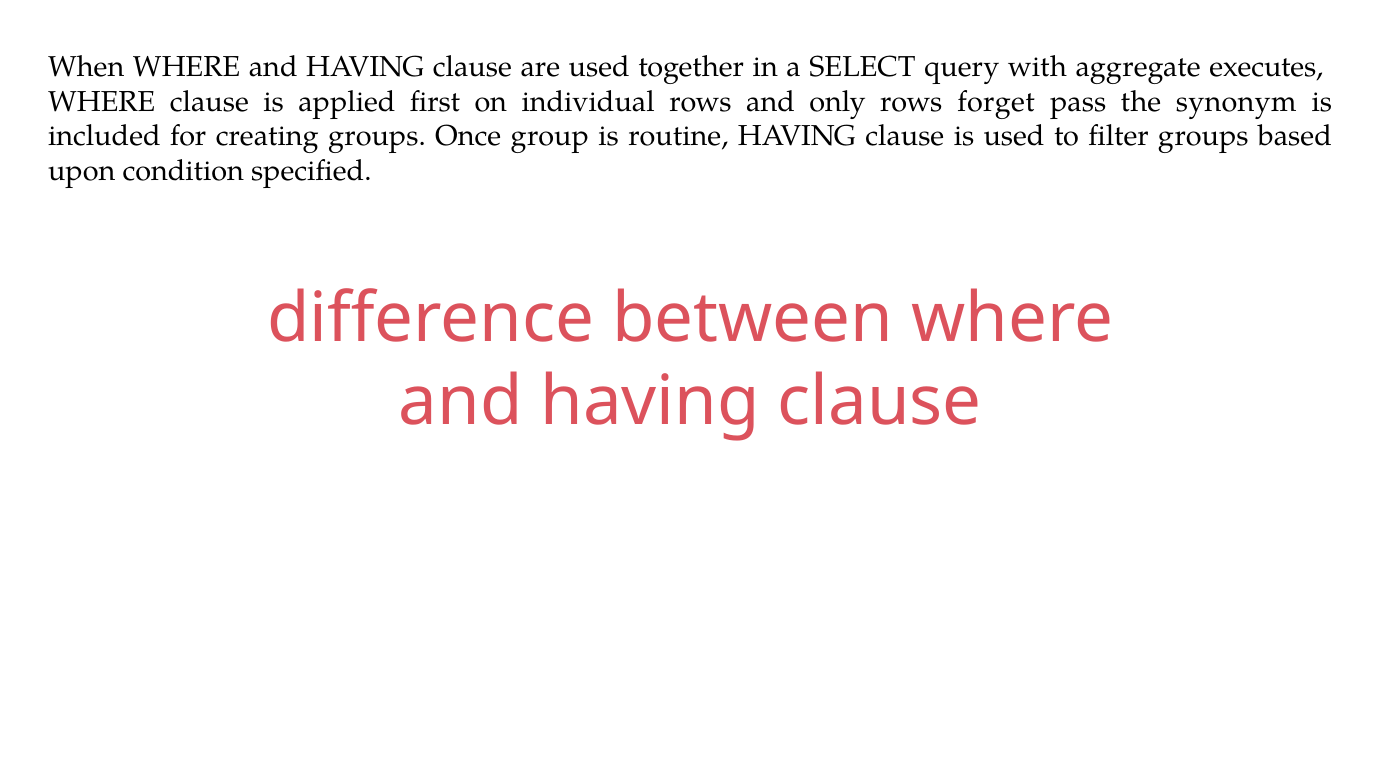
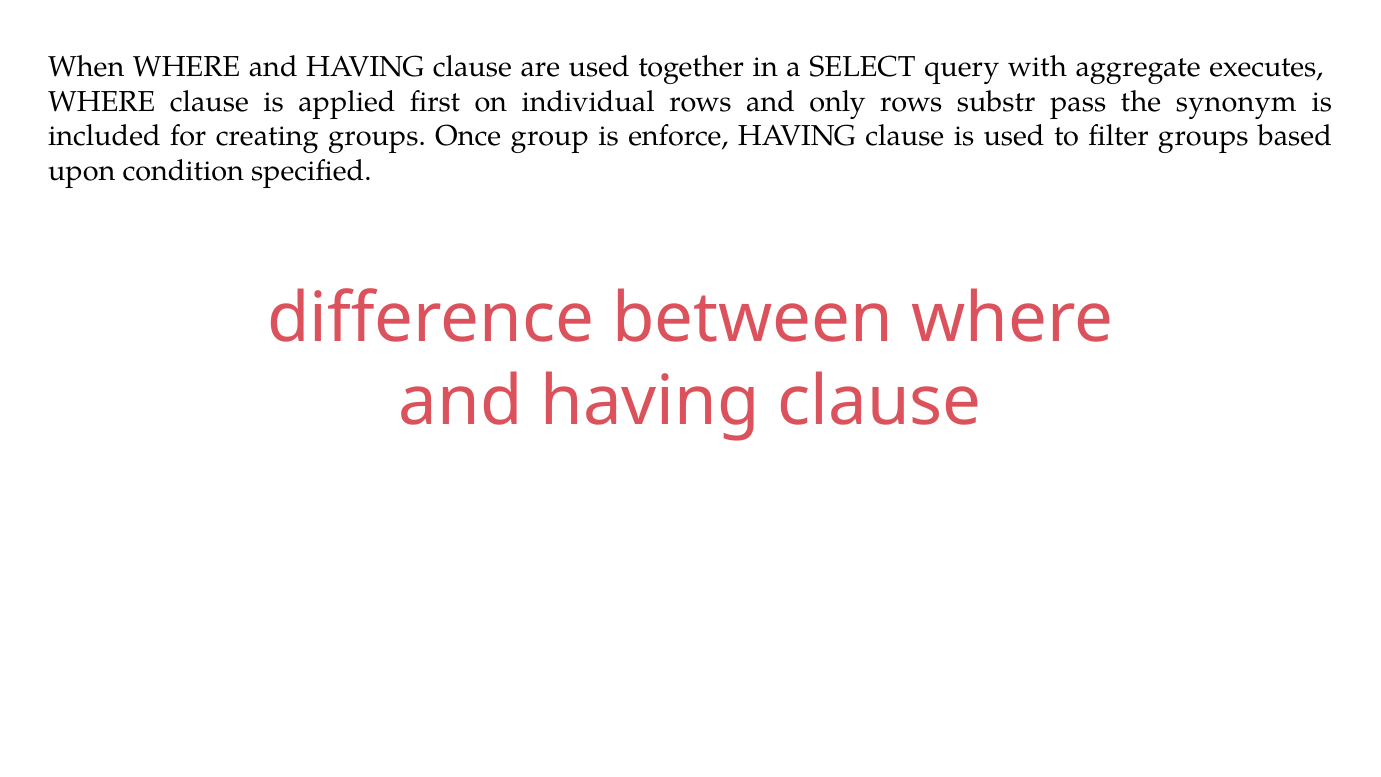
forget: forget -> substr (996, 102)
routine: routine -> enforce (678, 136)
